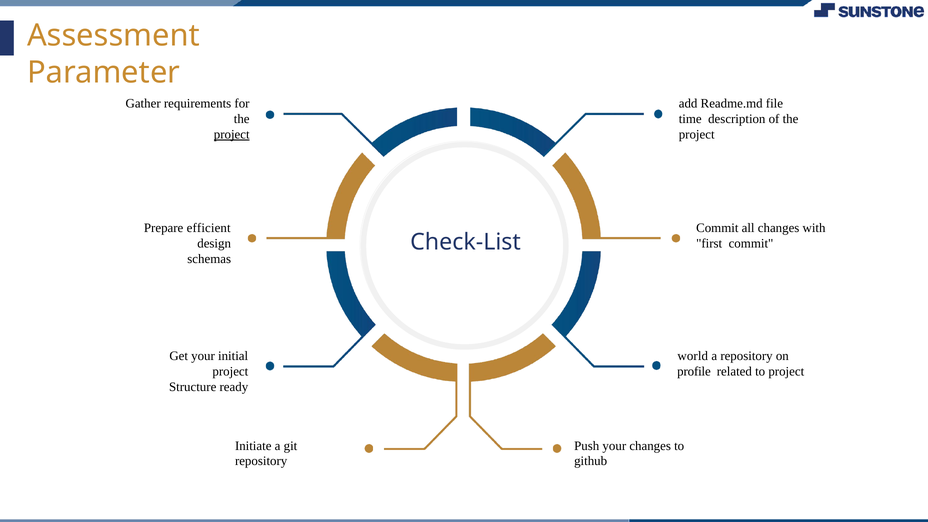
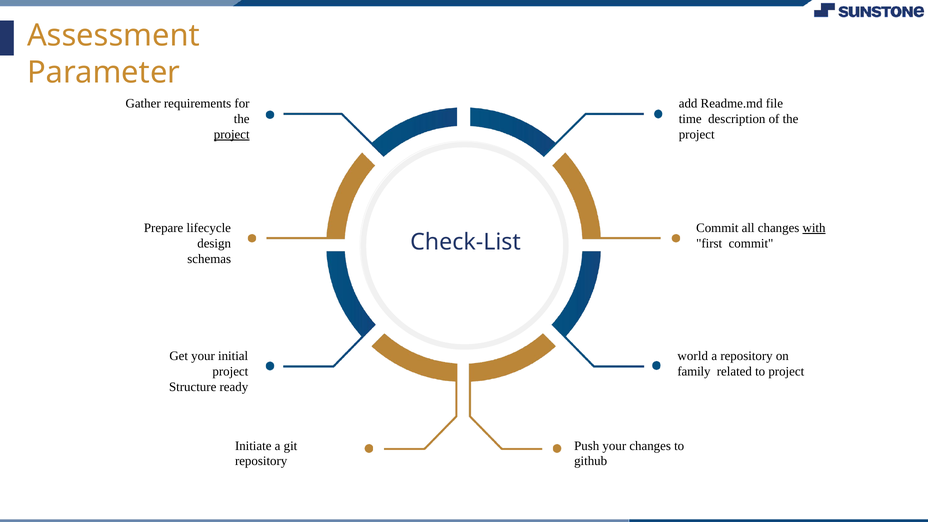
efficient: efficient -> lifecycle (209, 228)
with underline: none -> present (814, 228)
profile: profile -> family (694, 371)
